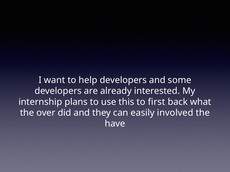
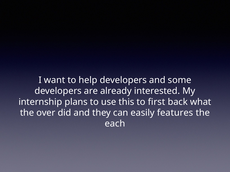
involved: involved -> features (175, 113)
have: have -> each (115, 124)
